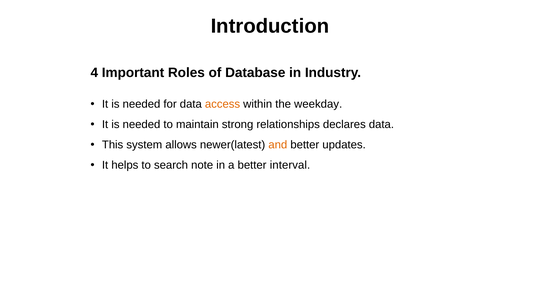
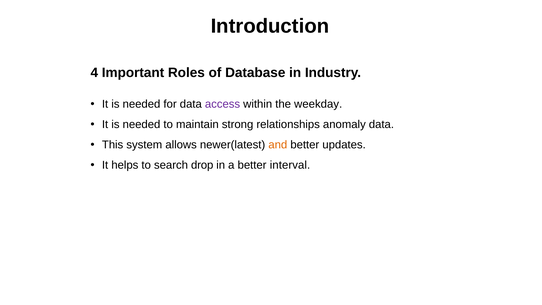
access colour: orange -> purple (223, 104)
declares: declares -> anomaly (344, 125)
note: note -> drop (202, 165)
